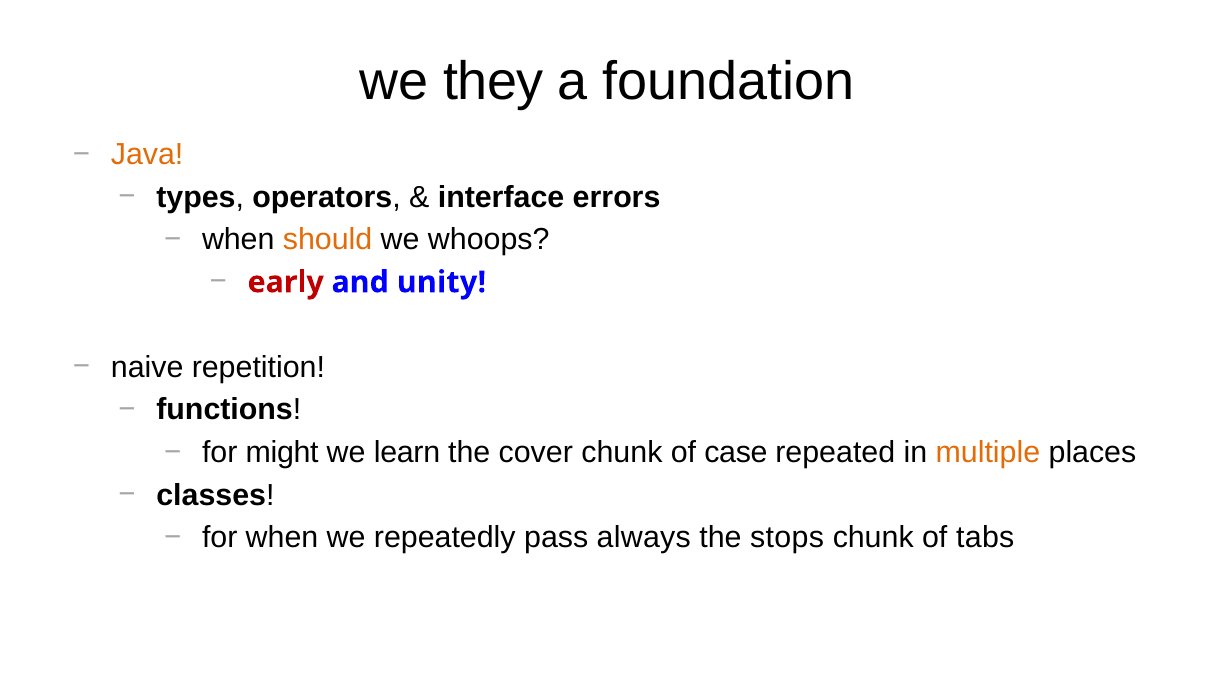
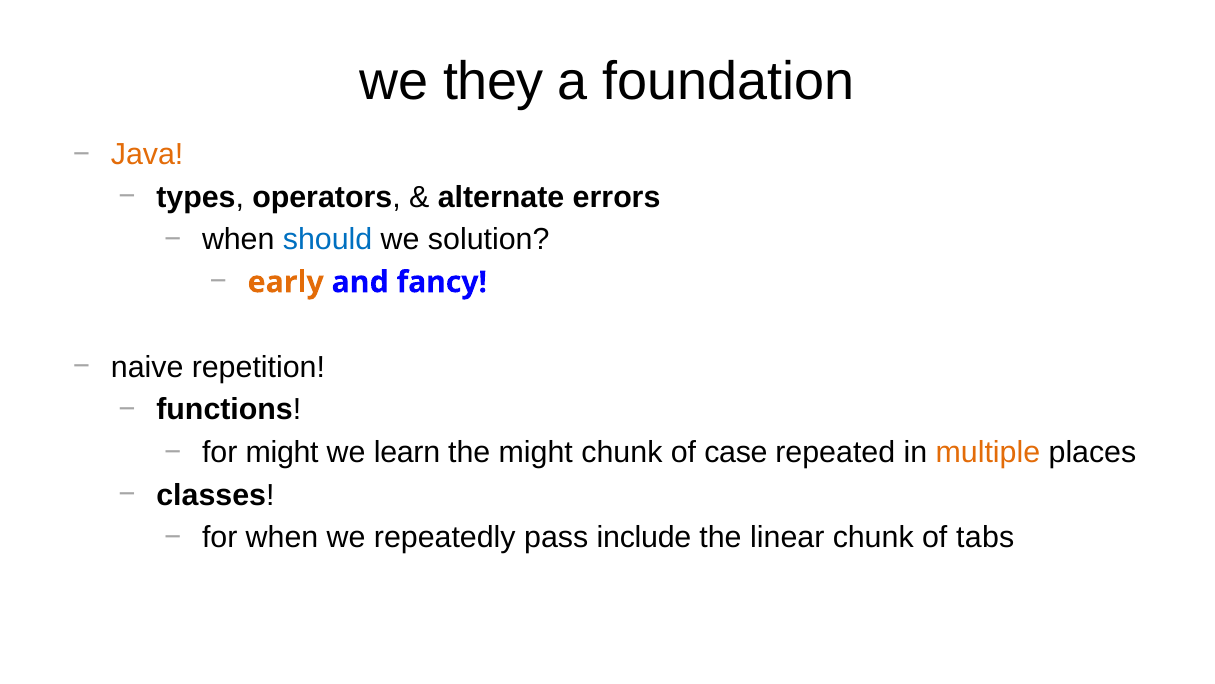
interface: interface -> alternate (501, 197)
should colour: orange -> blue (328, 239)
whoops: whoops -> solution (489, 239)
early colour: red -> orange (286, 282)
unity: unity -> fancy (442, 282)
the cover: cover -> might (536, 452)
always: always -> include (644, 537)
stops: stops -> linear (787, 537)
